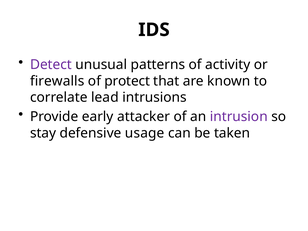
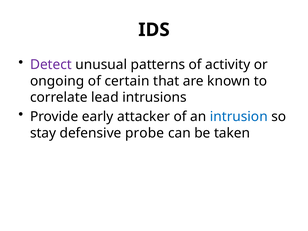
firewalls: firewalls -> ongoing (57, 81)
protect: protect -> certain (127, 81)
intrusion colour: purple -> blue (239, 117)
usage: usage -> probe (145, 133)
